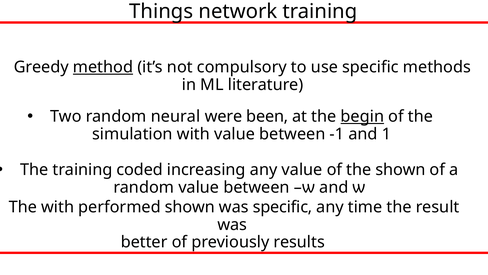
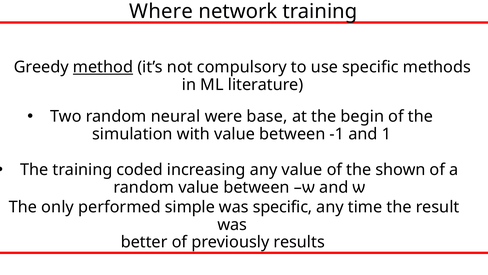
Things: Things -> Where (161, 12)
been: been -> base (267, 116)
begin underline: present -> none (362, 116)
The with: with -> only (58, 207)
performed shown: shown -> simple (190, 207)
